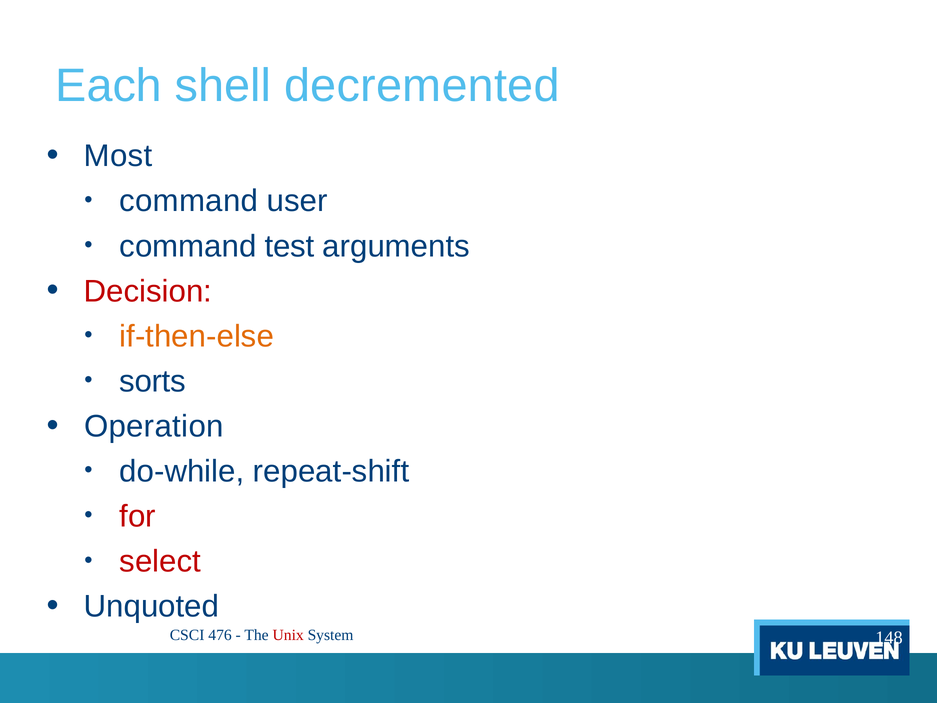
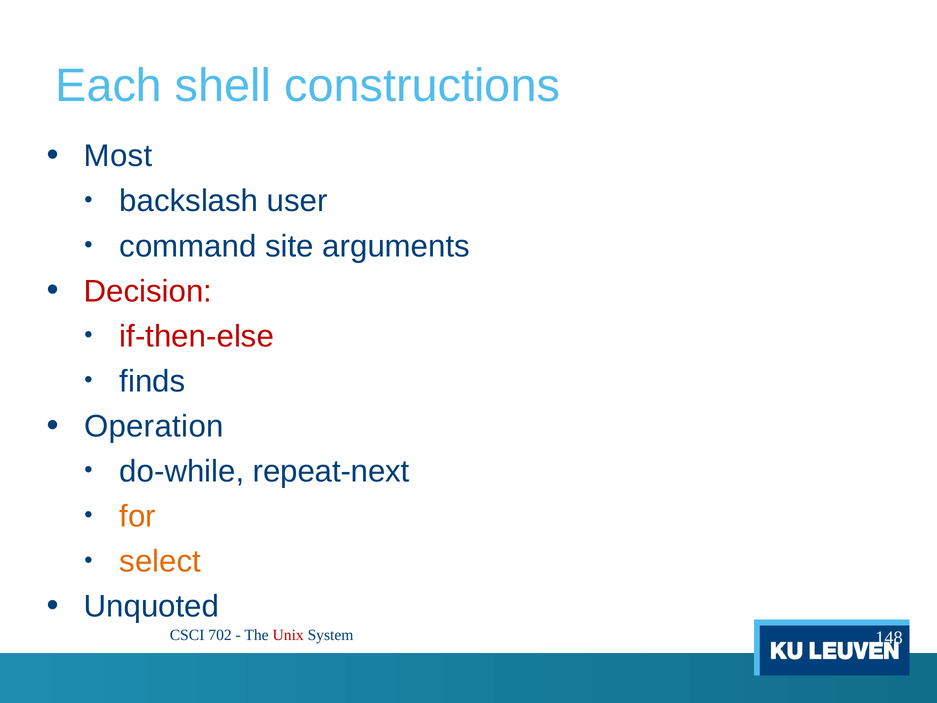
decremented: decremented -> constructions (422, 86)
command: command -> backslash (189, 201)
test: test -> site (289, 246)
if-then-else colour: orange -> red (197, 336)
sorts: sorts -> finds (152, 381)
repeat-shift: repeat-shift -> repeat-next (331, 471)
for colour: red -> orange (138, 516)
select colour: red -> orange (160, 561)
476: 476 -> 702 (220, 635)
